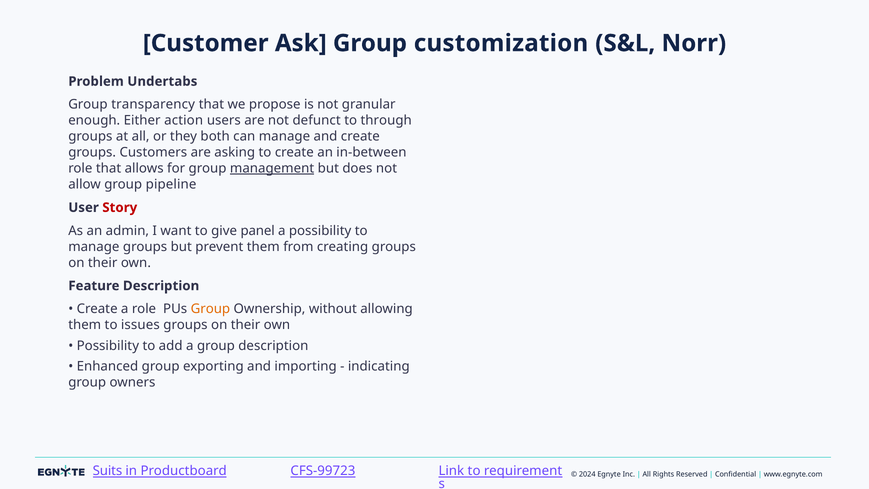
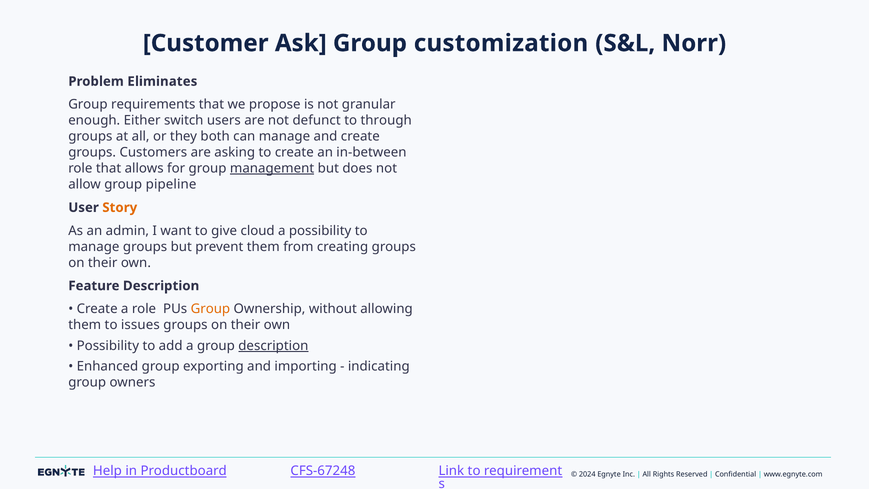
Undertabs: Undertabs -> Eliminates (162, 81)
transparency: transparency -> requirements (153, 105)
action: action -> switch (184, 120)
Story colour: red -> orange (120, 207)
panel: panel -> cloud (258, 231)
description underline: none -> present (273, 346)
Suits: Suits -> Help (107, 471)
CFS-99723: CFS-99723 -> CFS-67248 (323, 471)
